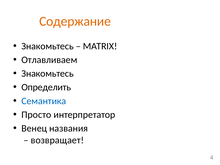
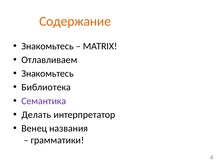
Определить: Определить -> Библиотека (46, 87)
Семантика colour: blue -> purple (44, 101)
Просто: Просто -> Делать (36, 115)
возвращает: возвращает -> грамматики (57, 140)
